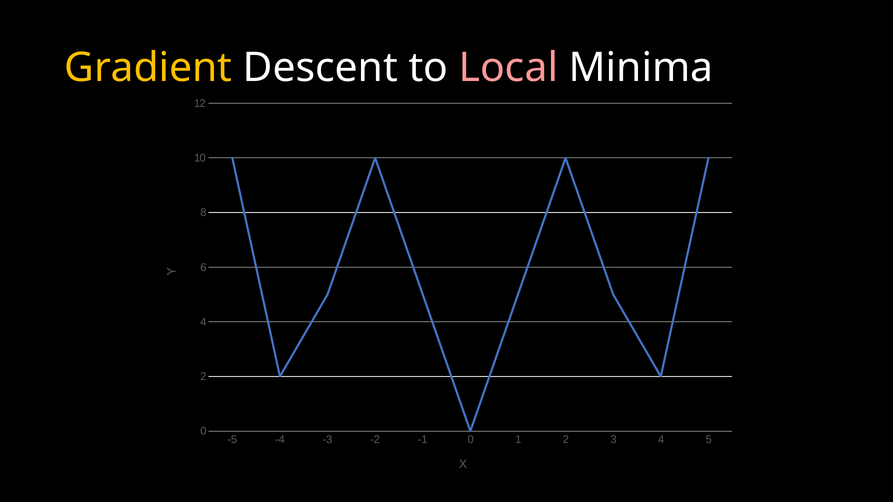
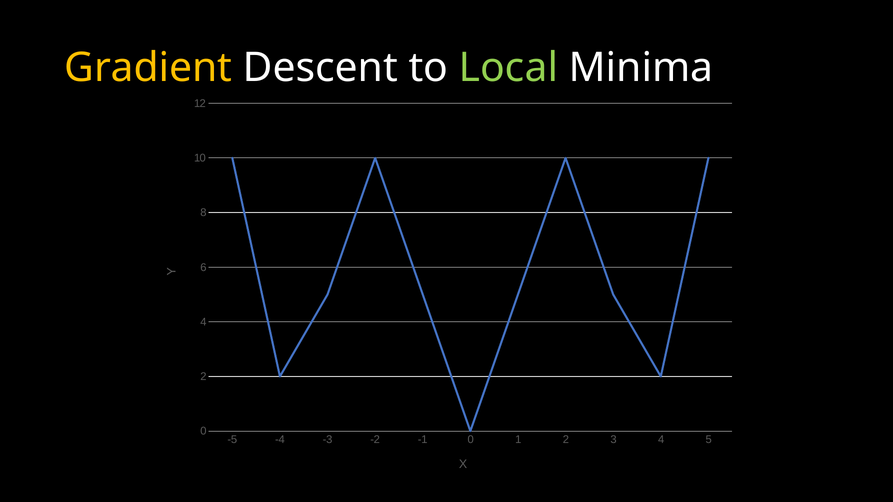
Local colour: pink -> light green (508, 68)
